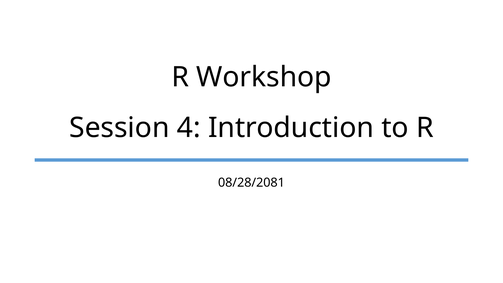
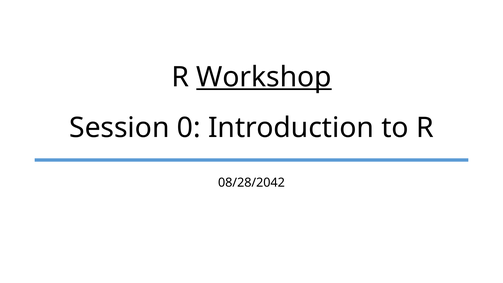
Workshop underline: none -> present (264, 77)
4: 4 -> 0 (189, 128)
08/28/2081: 08/28/2081 -> 08/28/2042 (251, 183)
